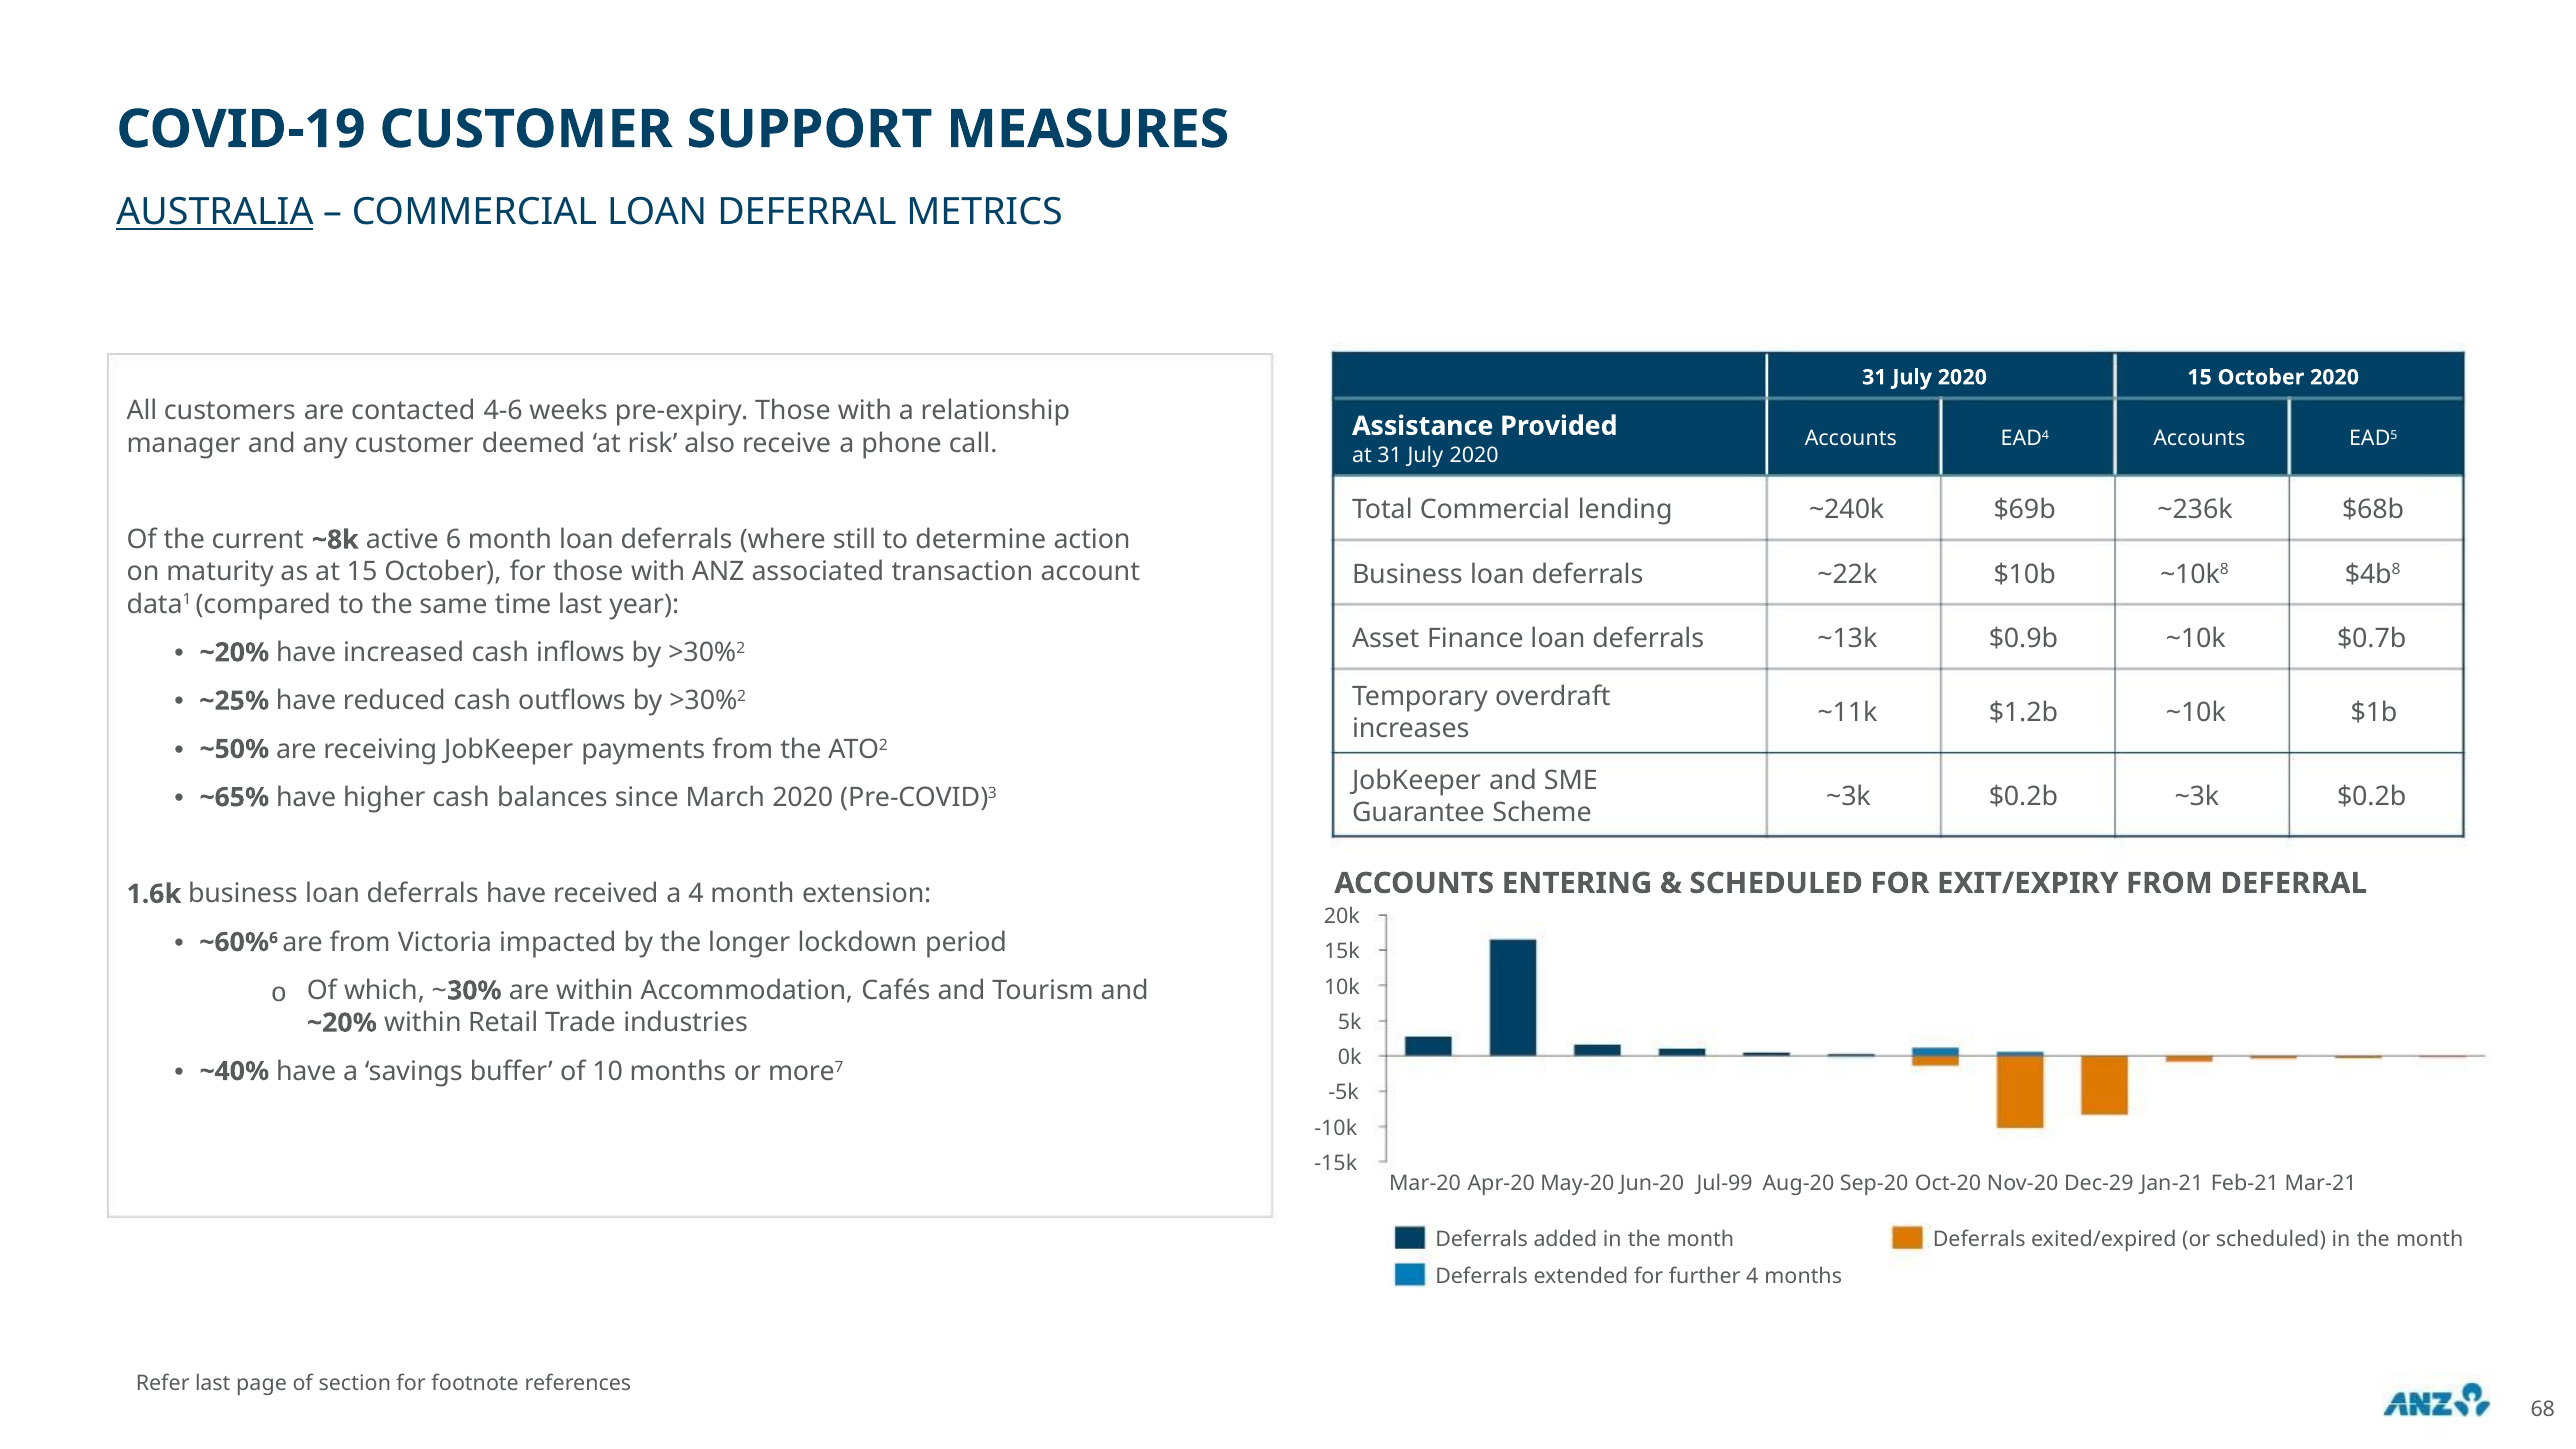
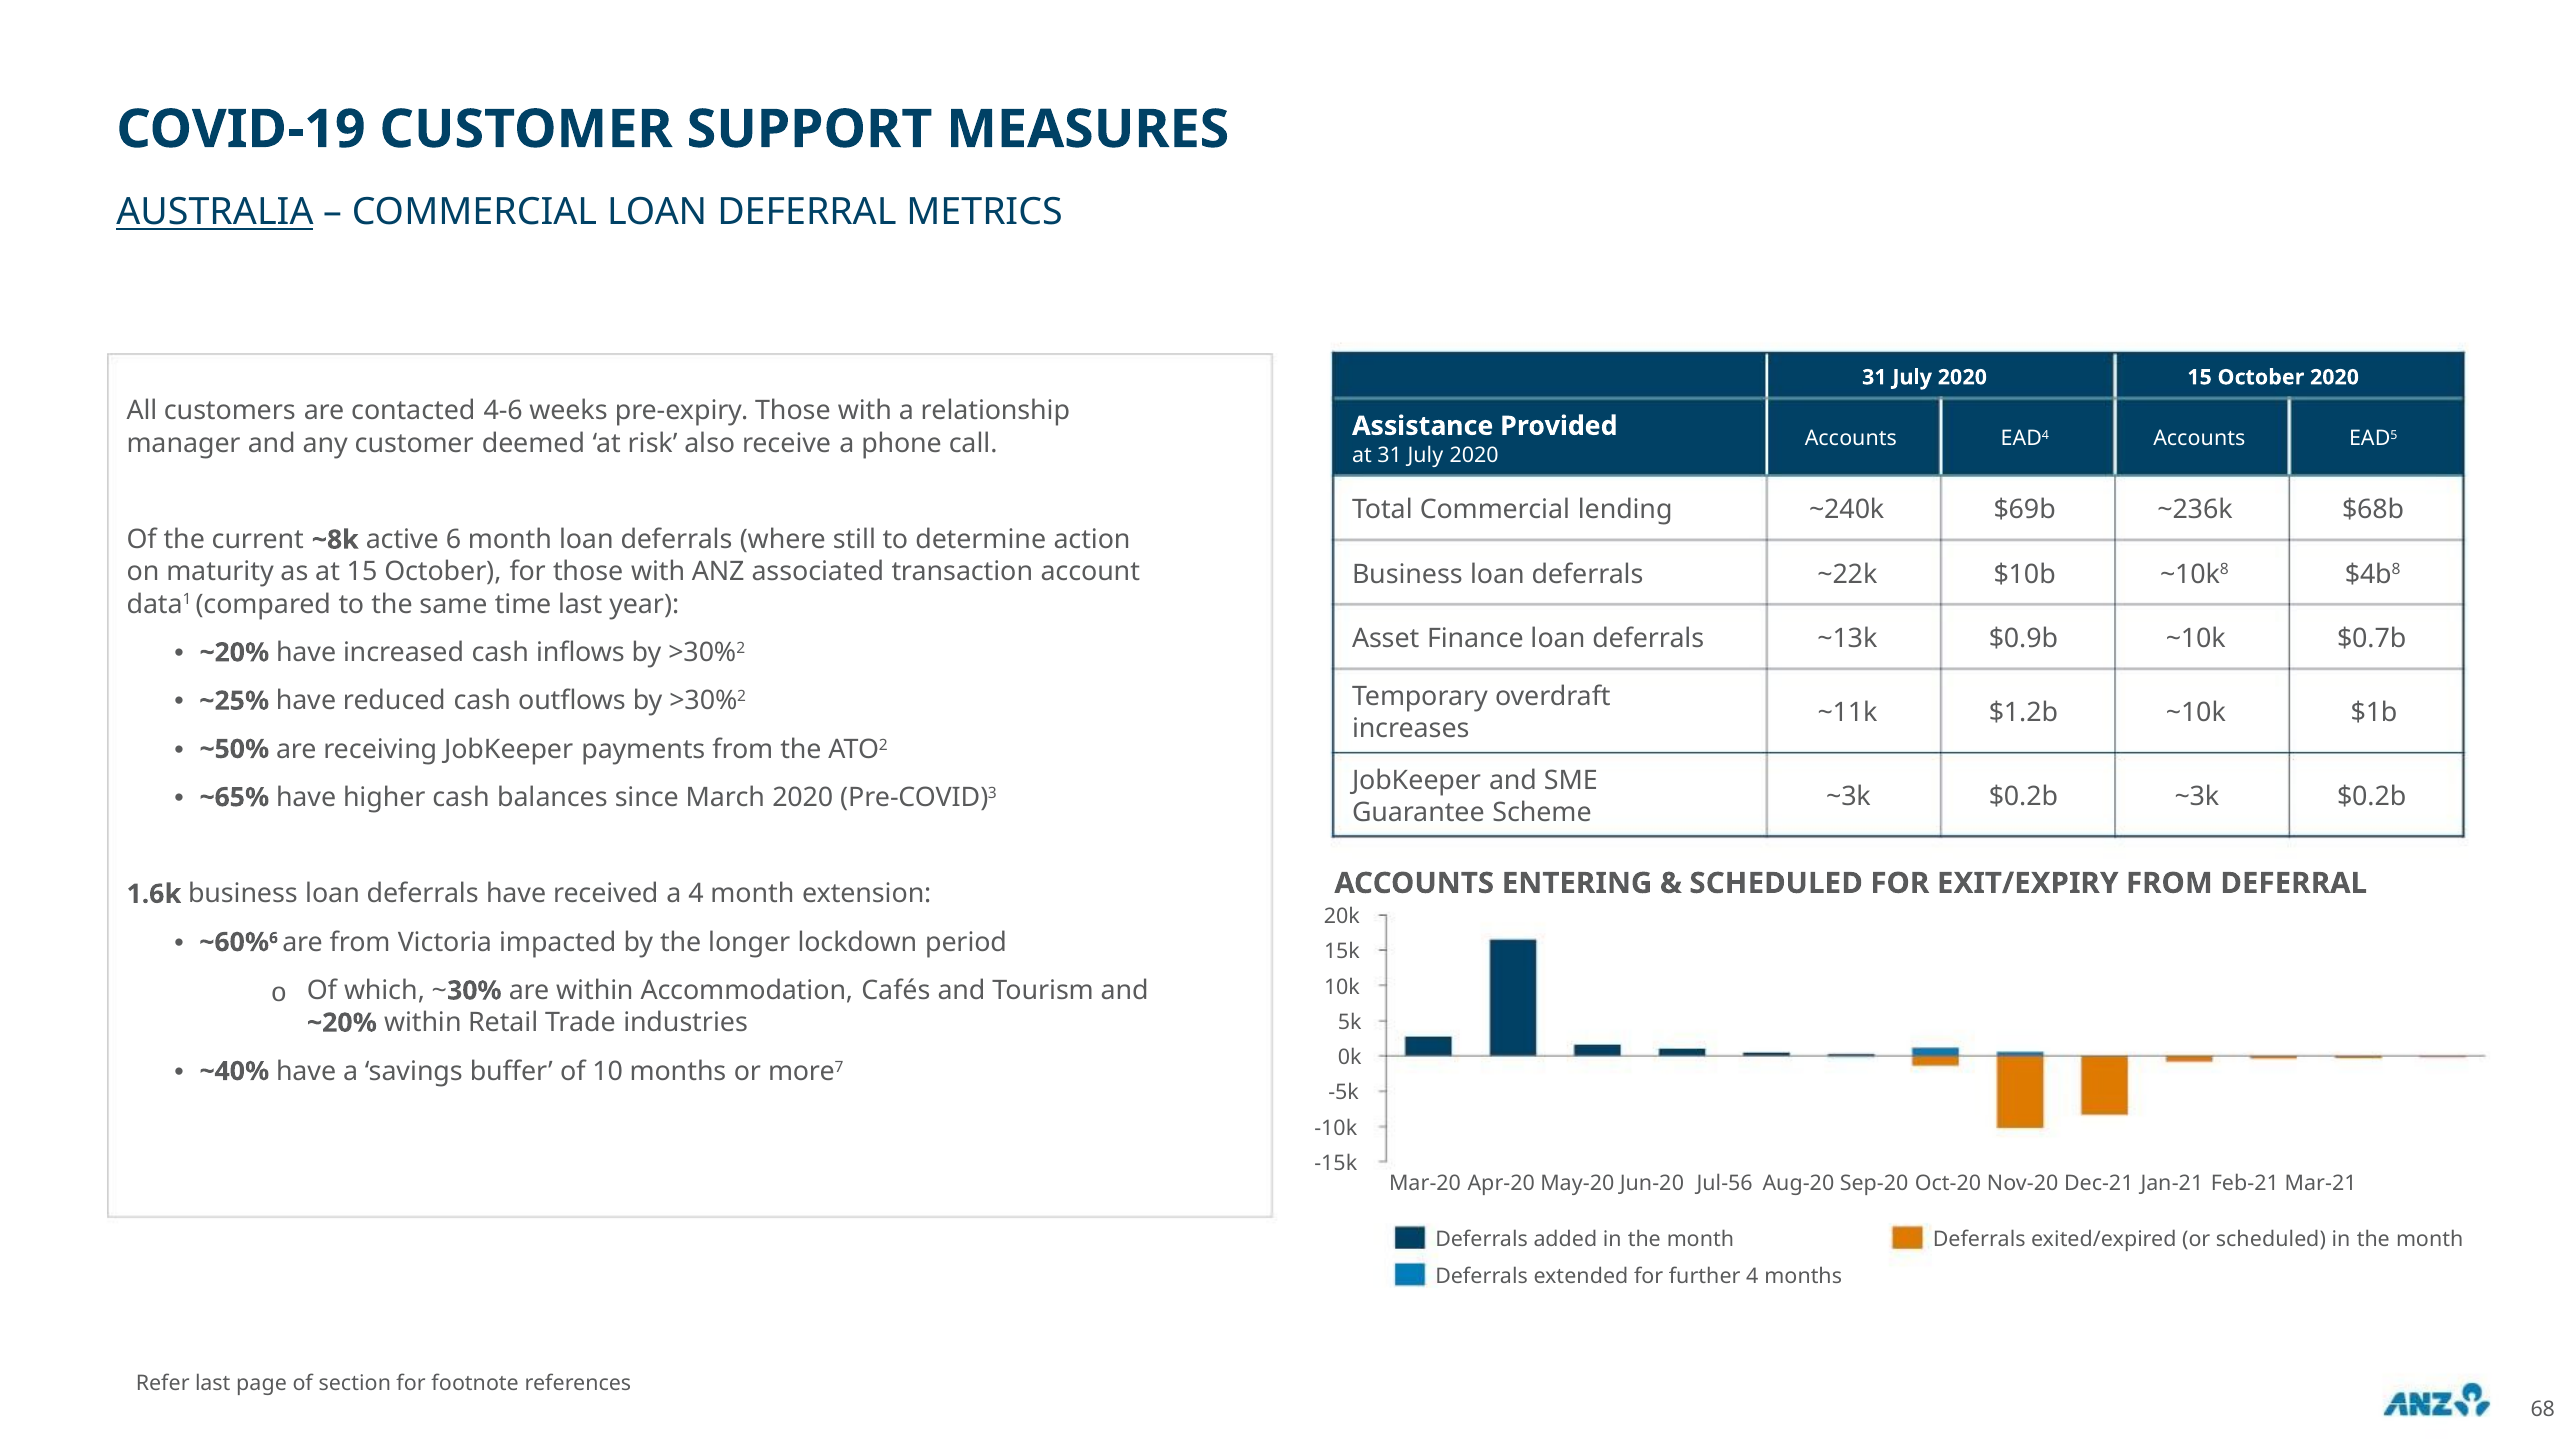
Jul-99: Jul-99 -> Jul-56 (1725, 1183)
Dec-29: Dec-29 -> Dec-21 (2099, 1183)
